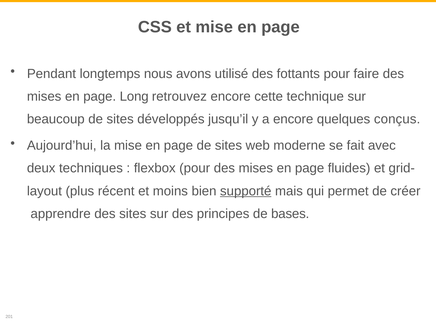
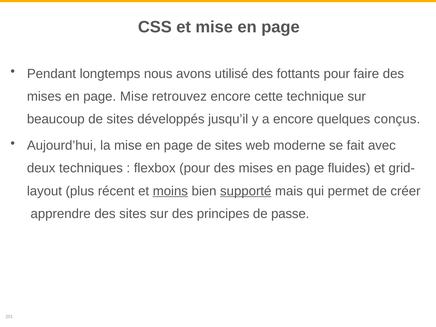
page Long: Long -> Mise (134, 96)
moins underline: none -> present (170, 191)
bases: bases -> passe (290, 214)
